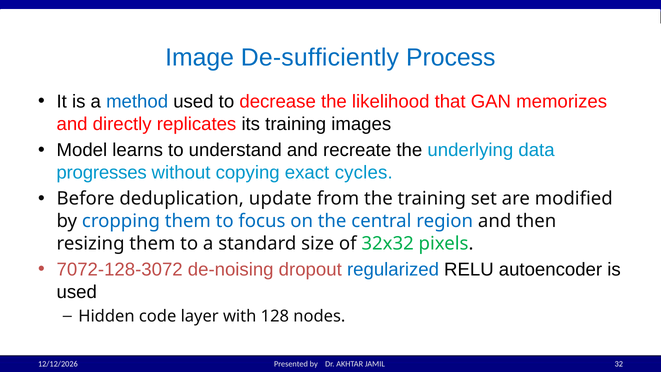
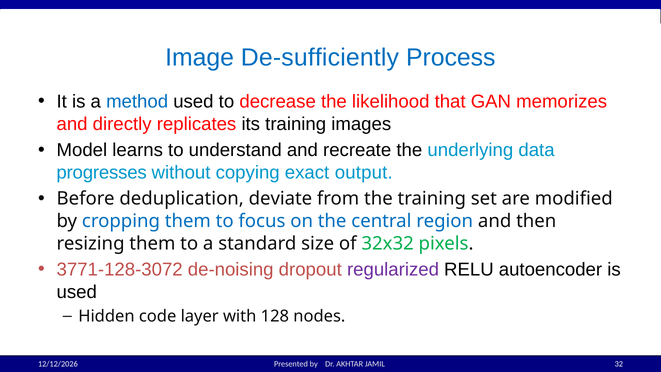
cycles: cycles -> output (364, 173)
update: update -> deviate (280, 199)
7072-128-3072: 7072-128-3072 -> 3771-128-3072 (120, 270)
regularized colour: blue -> purple (393, 270)
